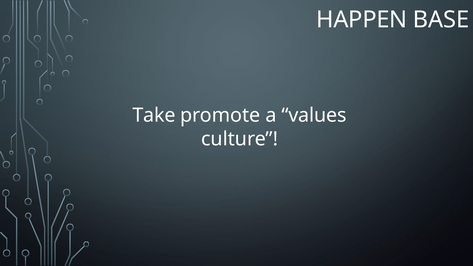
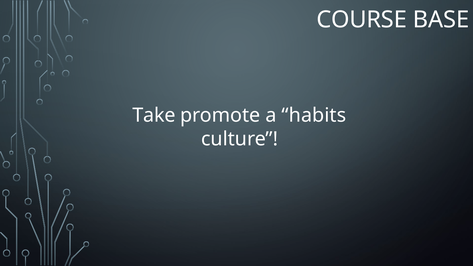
HAPPEN: HAPPEN -> COURSE (362, 20)
values: values -> habits (314, 115)
